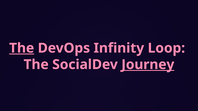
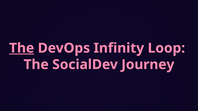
Journey underline: present -> none (148, 65)
